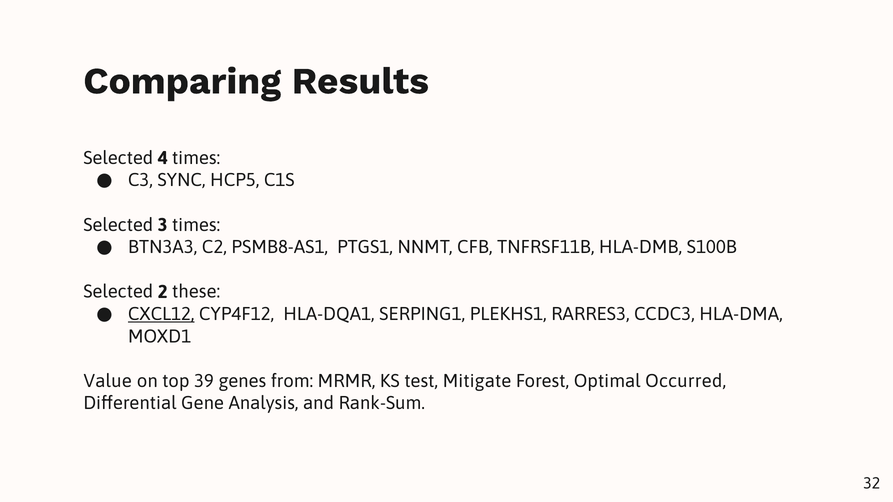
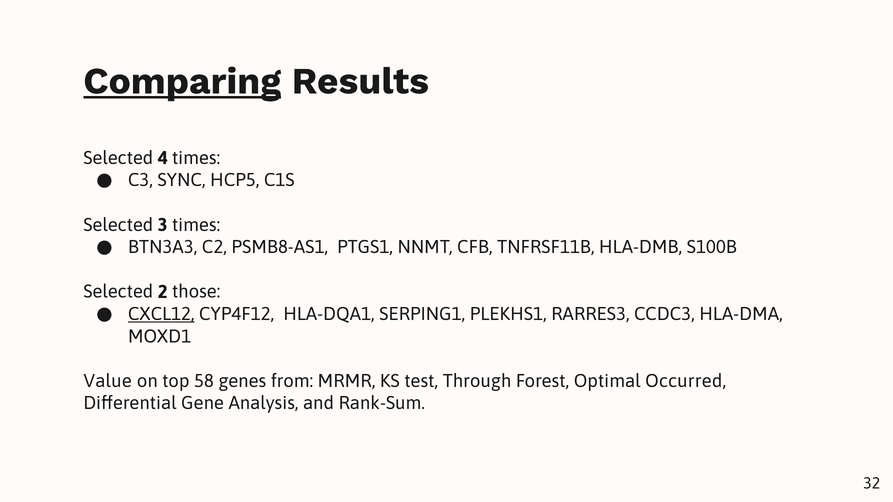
Comparing underline: none -> present (182, 81)
these: these -> those (196, 292)
39: 39 -> 58 (204, 381)
Mitigate: Mitigate -> Through (477, 381)
